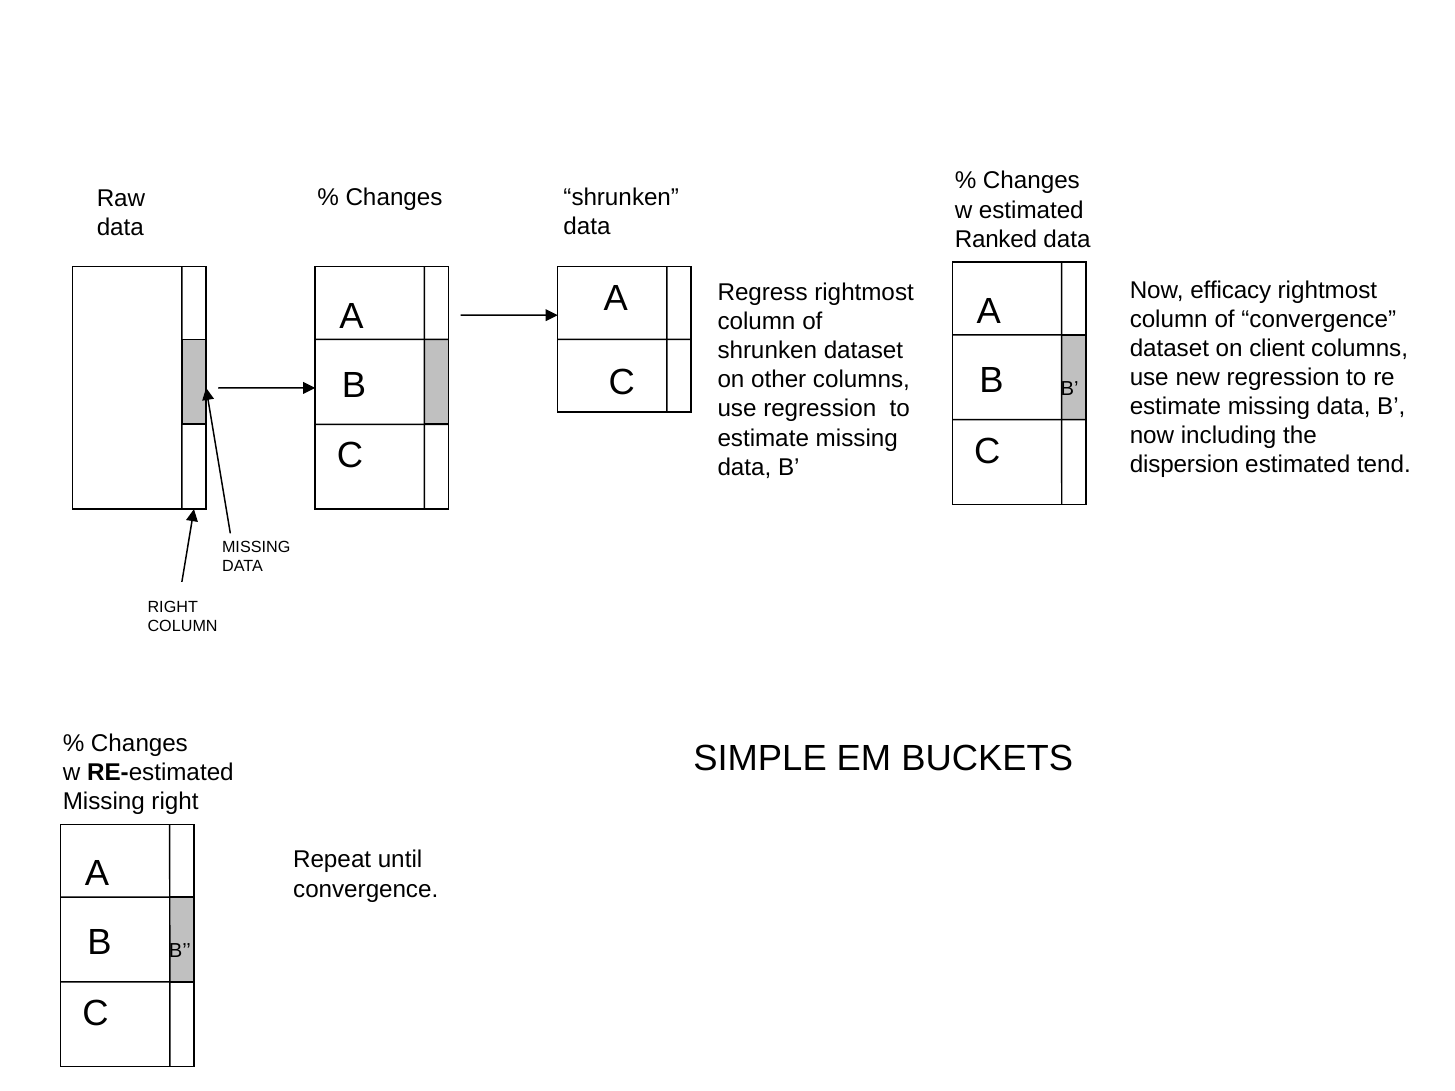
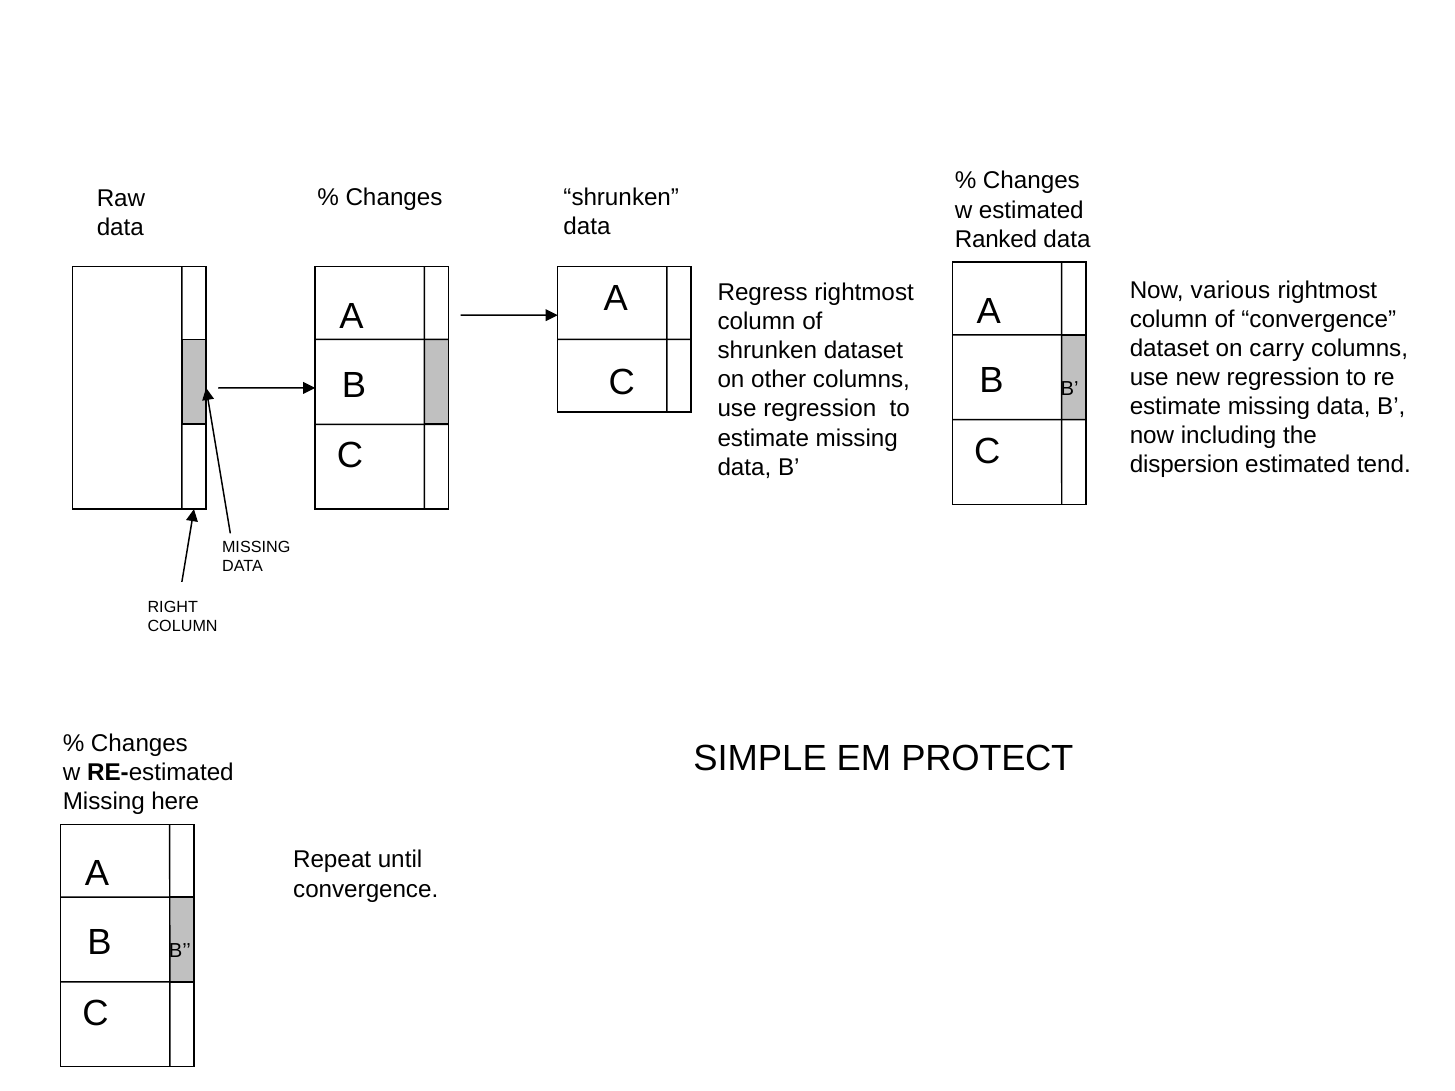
efficacy: efficacy -> various (1231, 290)
client: client -> carry (1277, 348)
BUCKETS: BUCKETS -> PROTECT (987, 759)
Missing right: right -> here (175, 801)
